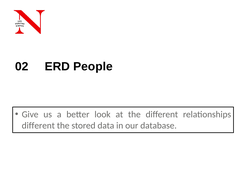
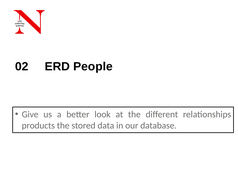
different: different -> products (38, 126)
